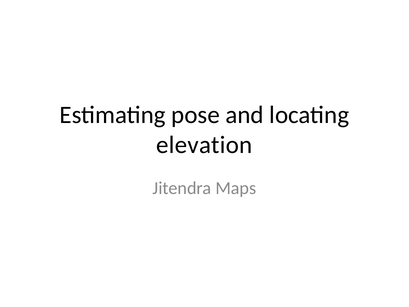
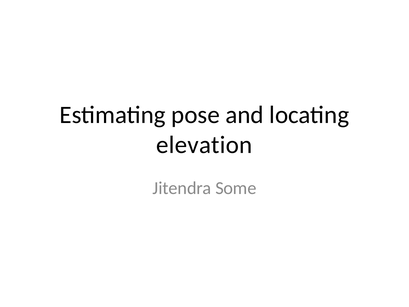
Maps: Maps -> Some (236, 188)
